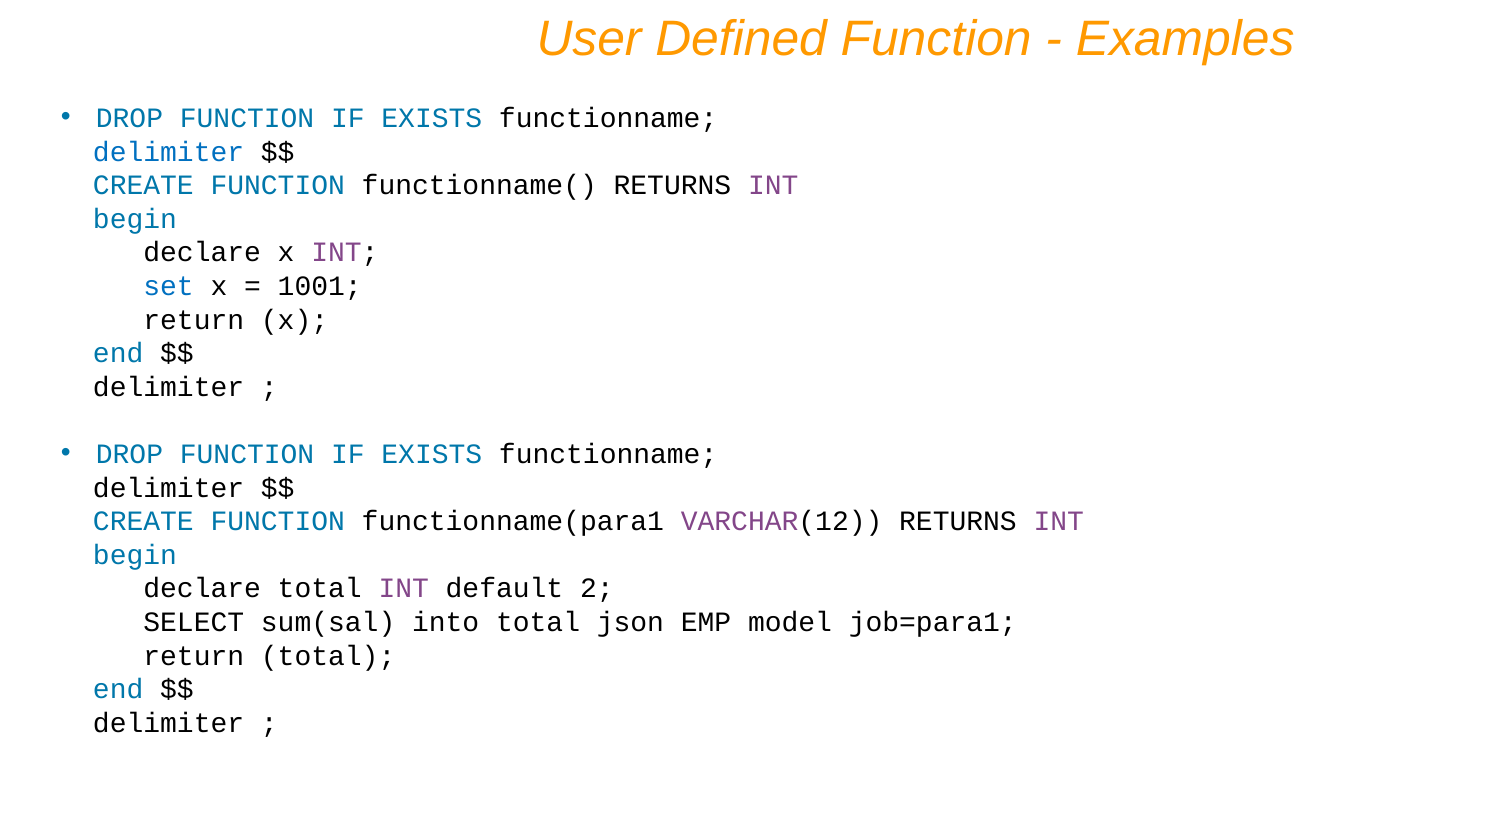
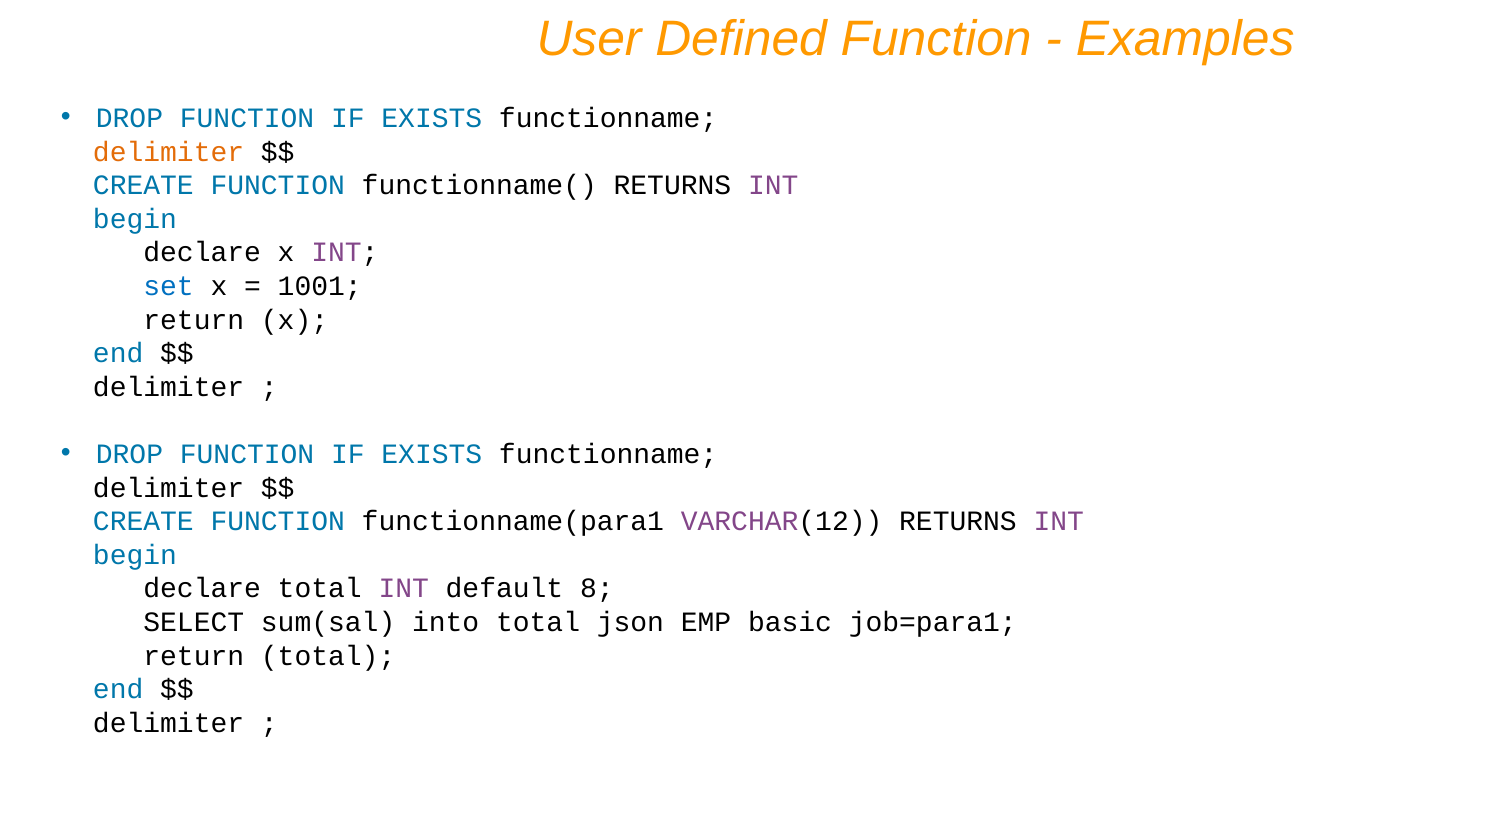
delimiter colour: blue -> orange (169, 152)
2: 2 -> 8 (597, 589)
model: model -> basic (790, 622)
